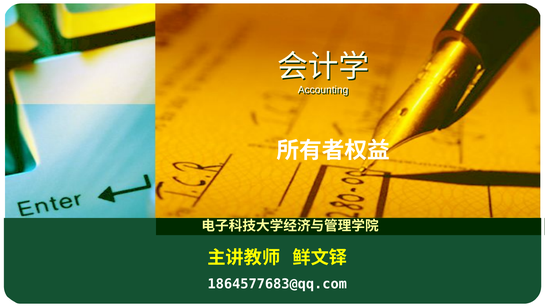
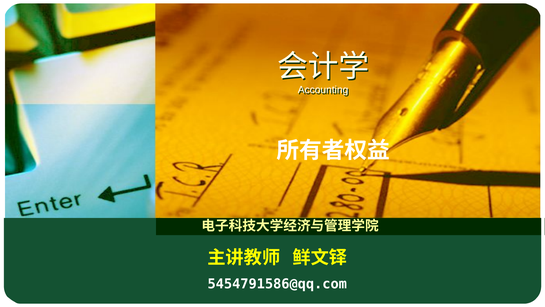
1864577683@qq.com: 1864577683@qq.com -> 5454791586@qq.com (277, 283)
